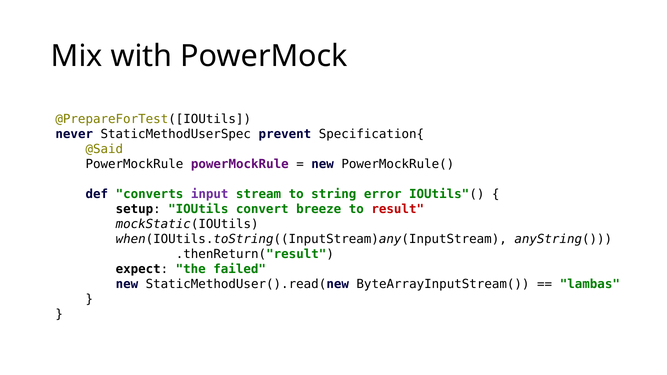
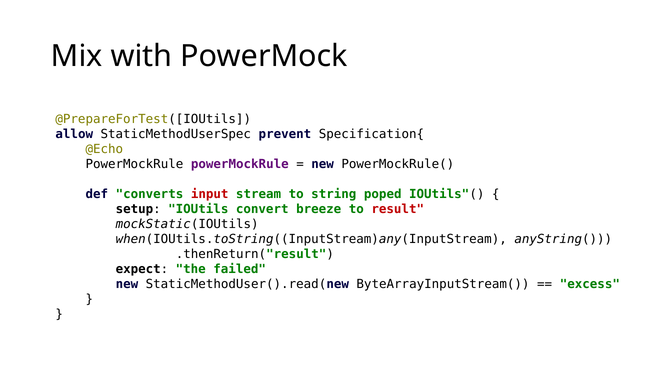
never: never -> allow (74, 134)
@Said: @Said -> @Echo (104, 149)
input colour: purple -> red (210, 194)
error: error -> poped (383, 194)
lambas: lambas -> excess (590, 284)
